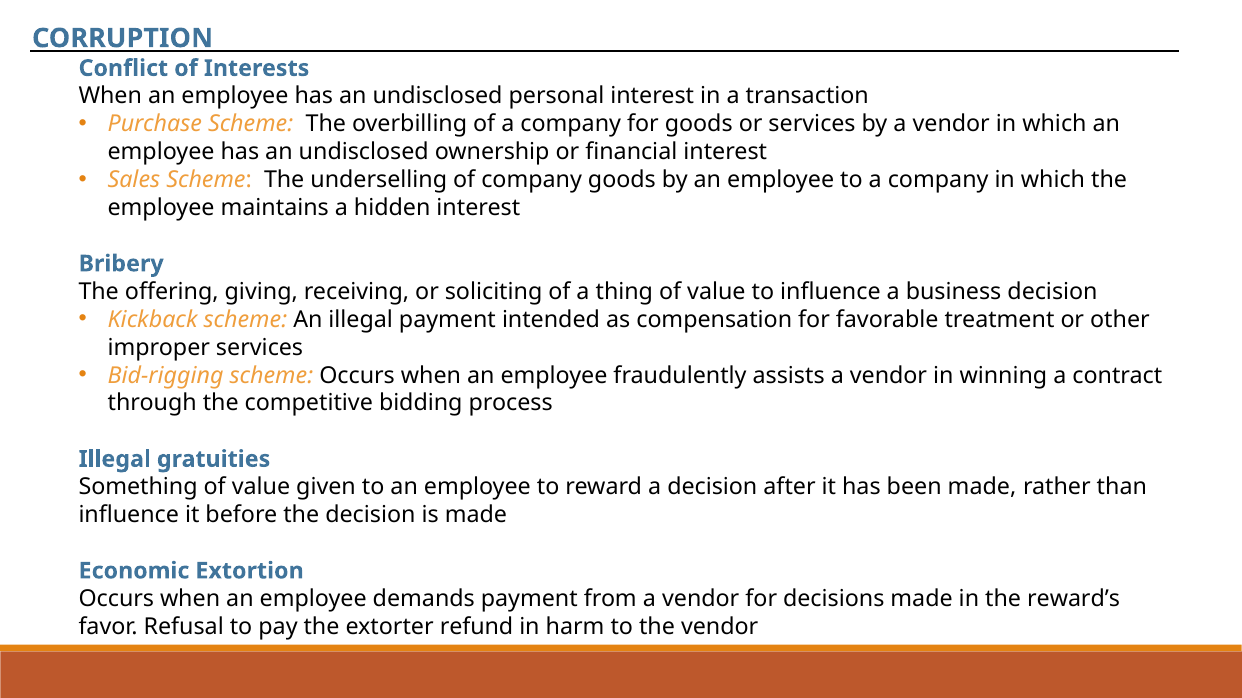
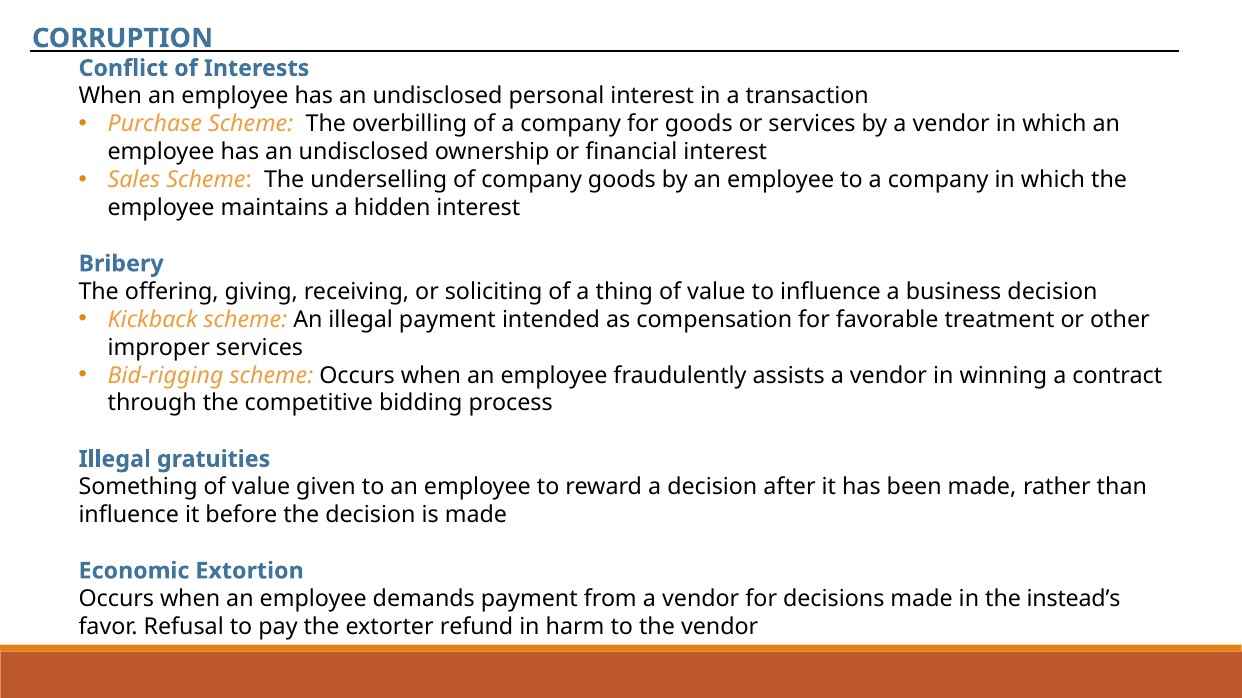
reward’s: reward’s -> instead’s (1074, 599)
